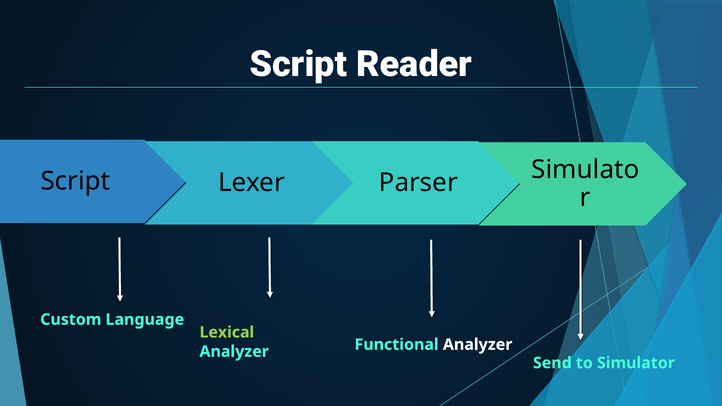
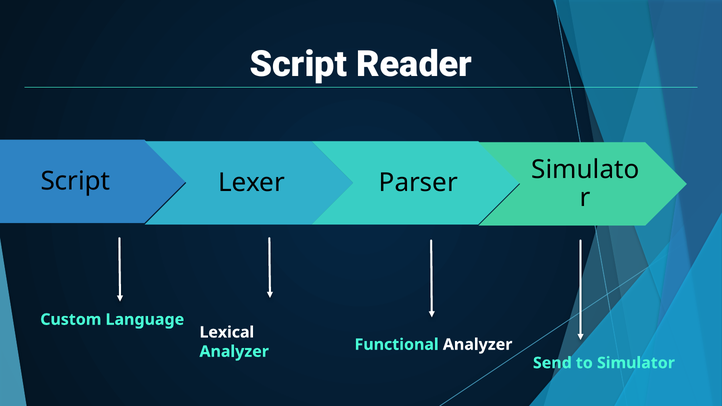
Lexical colour: light green -> white (227, 332)
